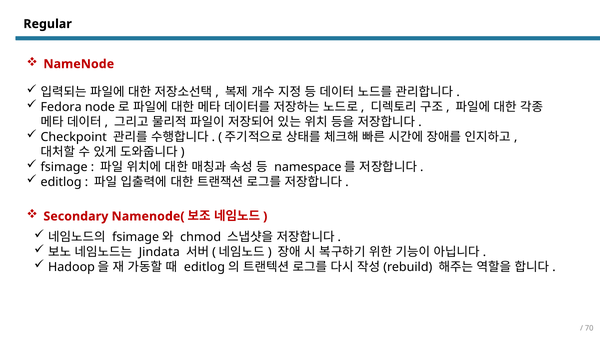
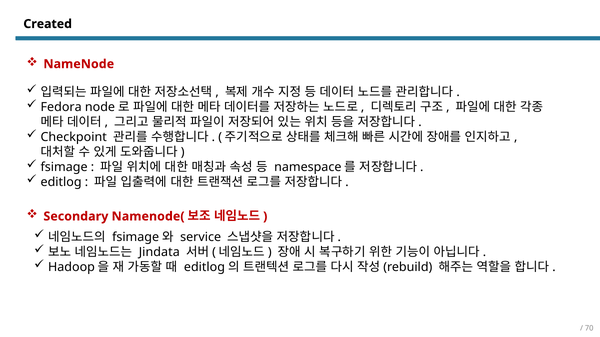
Regular: Regular -> Created (48, 24)
chmod: chmod -> service (201, 238)
